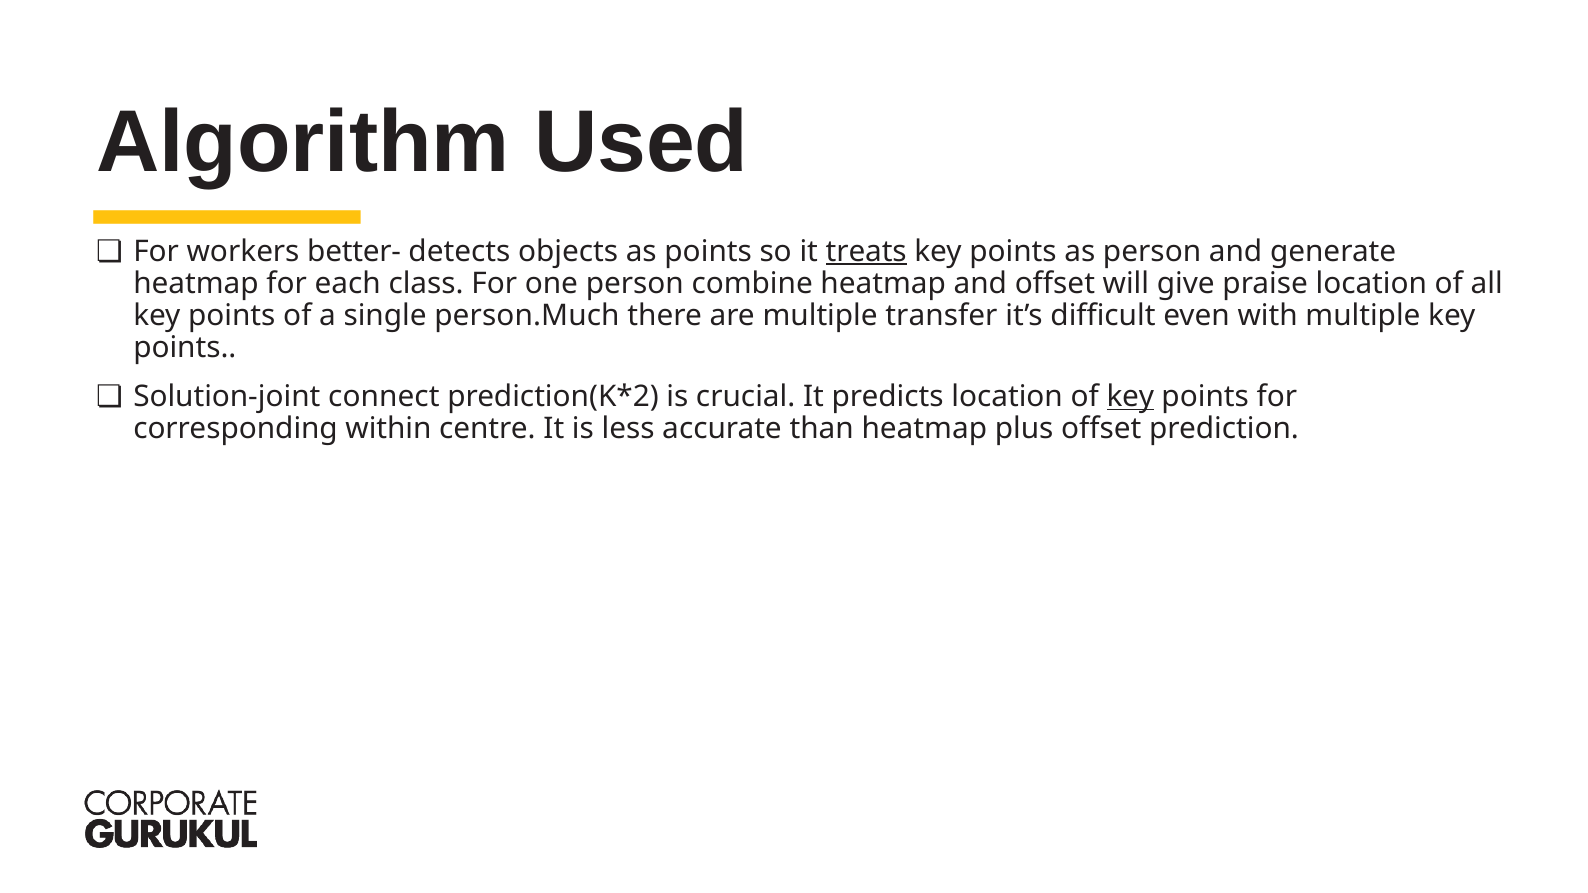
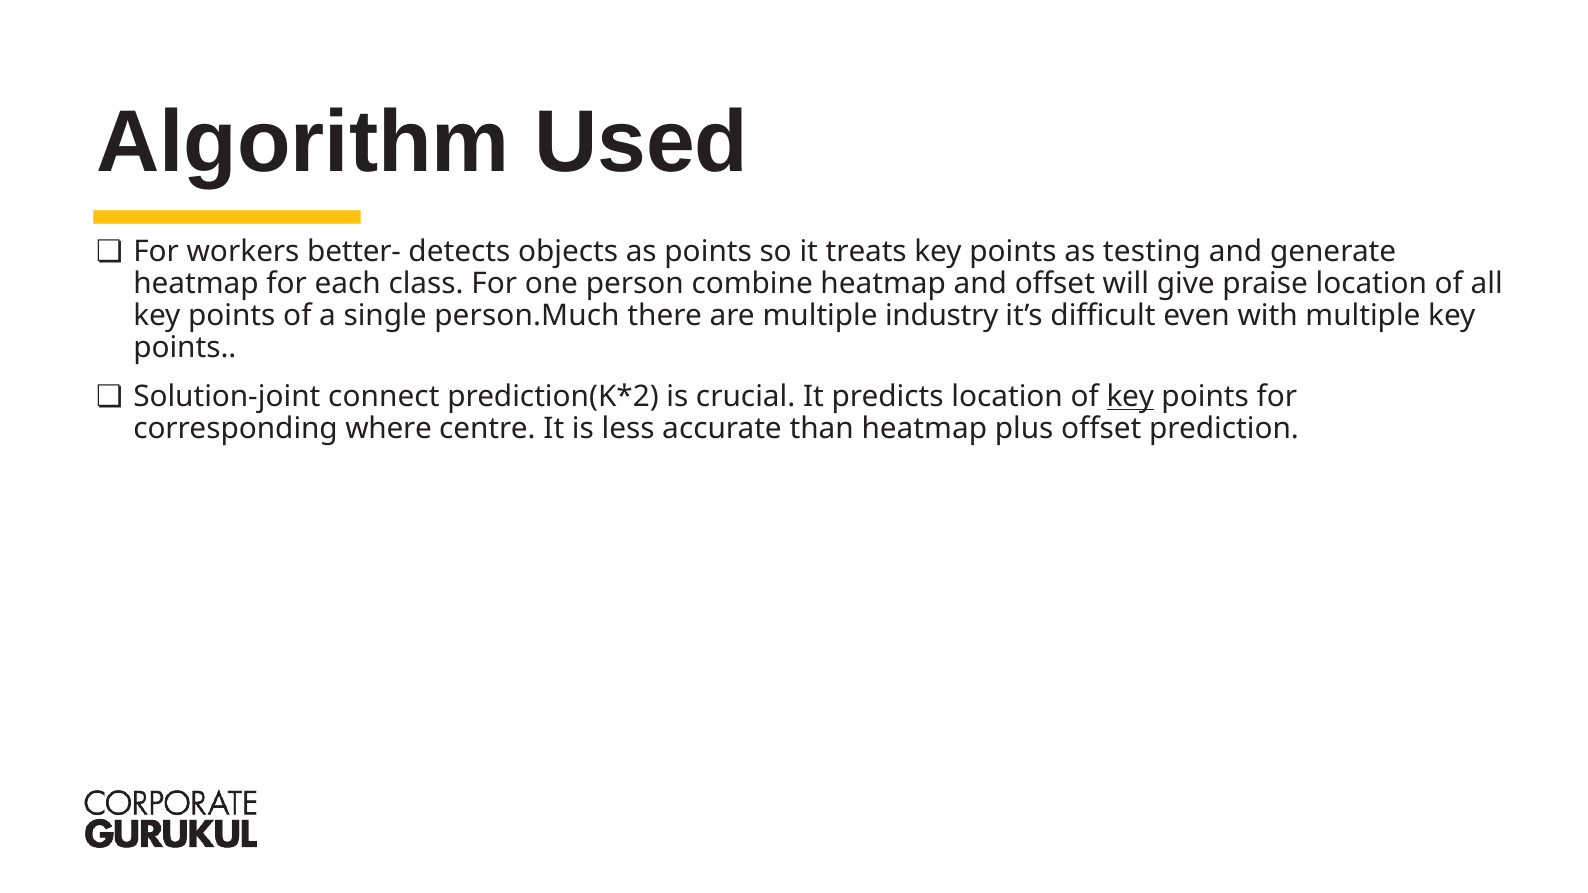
treats underline: present -> none (866, 252)
as person: person -> testing (1152, 252)
transfer: transfer -> industry (942, 316)
within: within -> where (389, 429)
